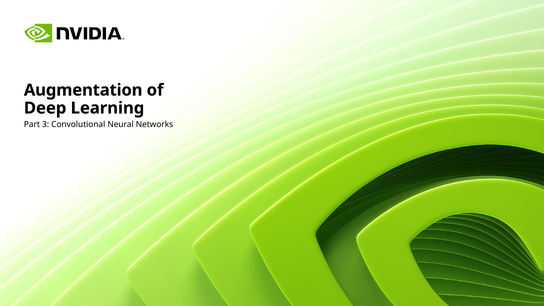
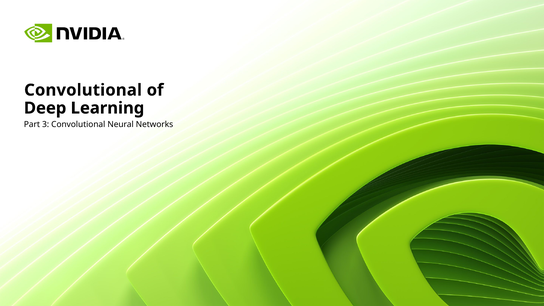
Augmentation: Augmentation -> Convolutional (83, 90)
